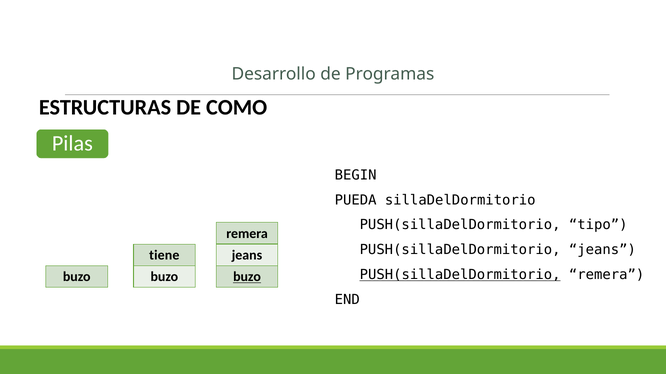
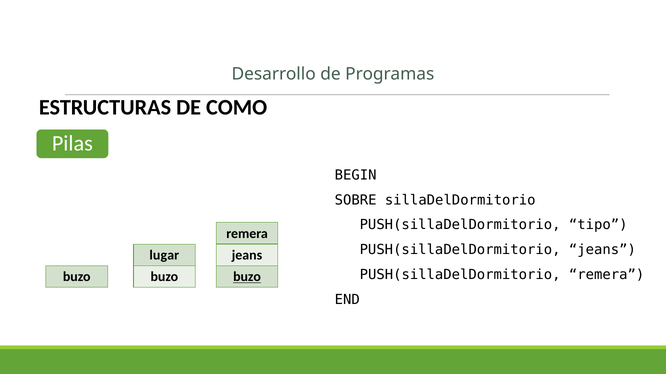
PUEDA: PUEDA -> SOBRE (356, 200)
tiene: tiene -> lugar (164, 256)
PUSH(sillaDelDormitorio underline: present -> none (460, 275)
